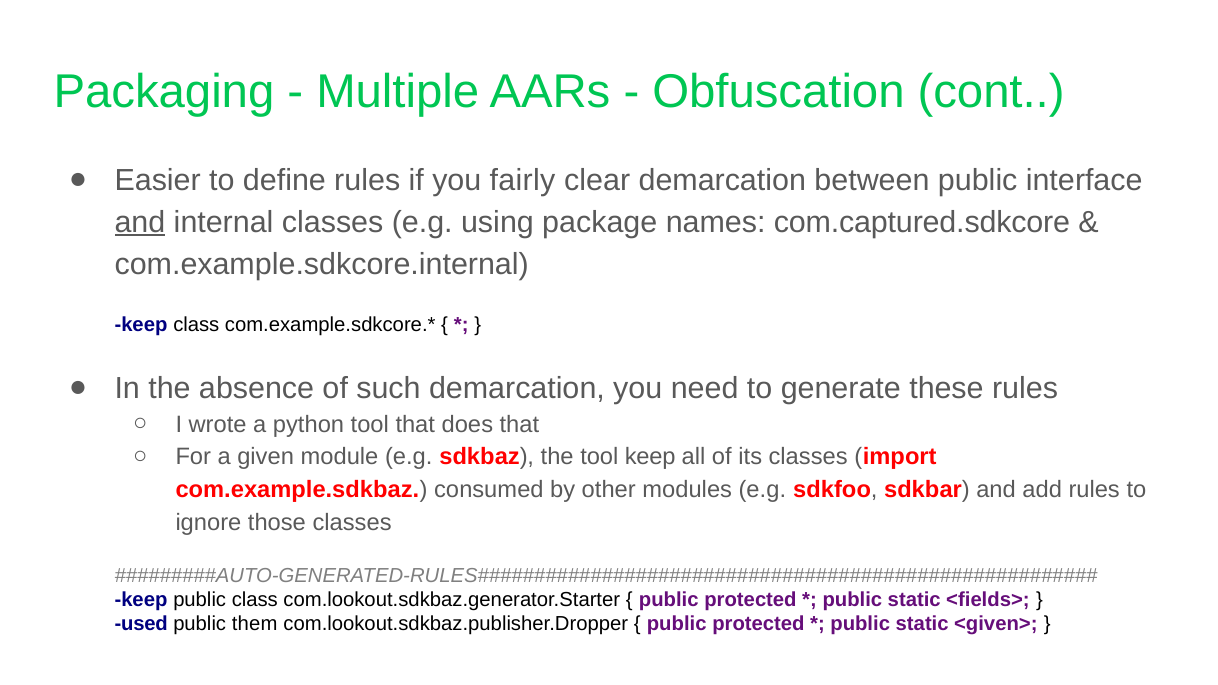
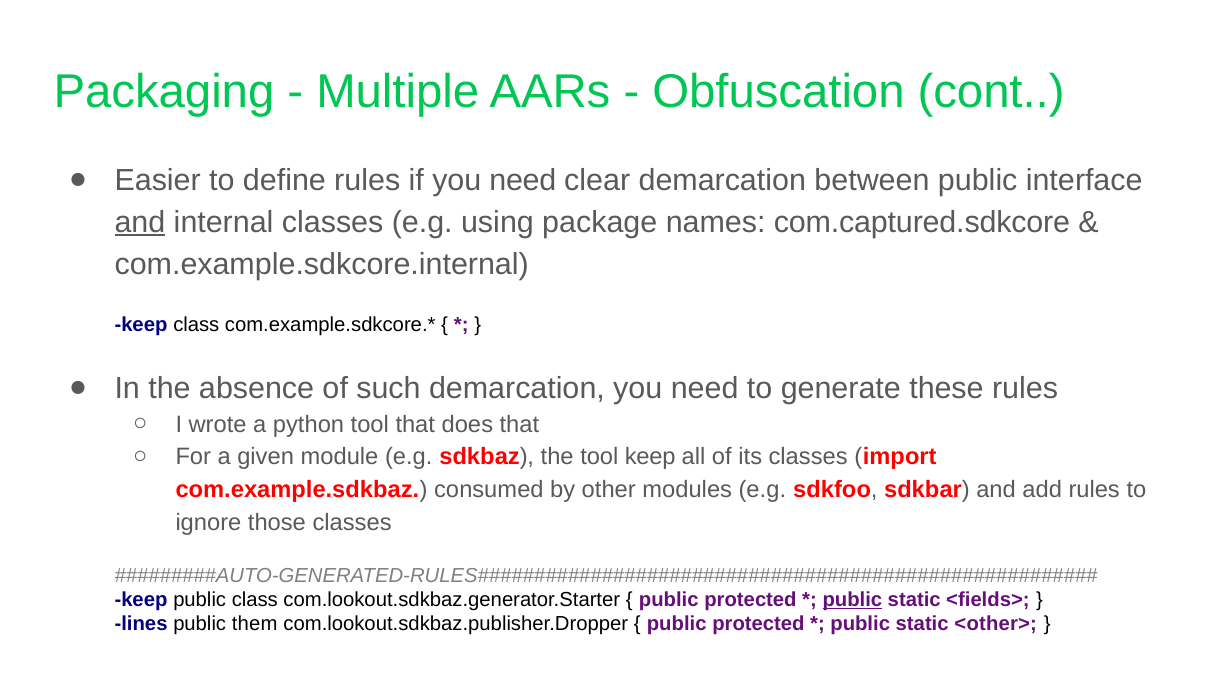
if you fairly: fairly -> need (523, 180)
public underline: none -> present (852, 600)
used: used -> lines (141, 624)
<given>: <given> -> <other> (996, 624)
